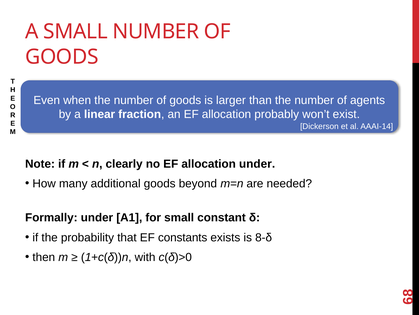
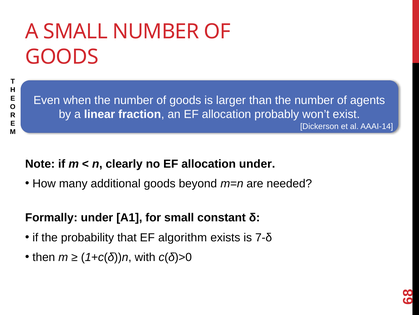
constants: constants -> algorithm (183, 237)
8-δ: 8-δ -> 7-δ (264, 237)
